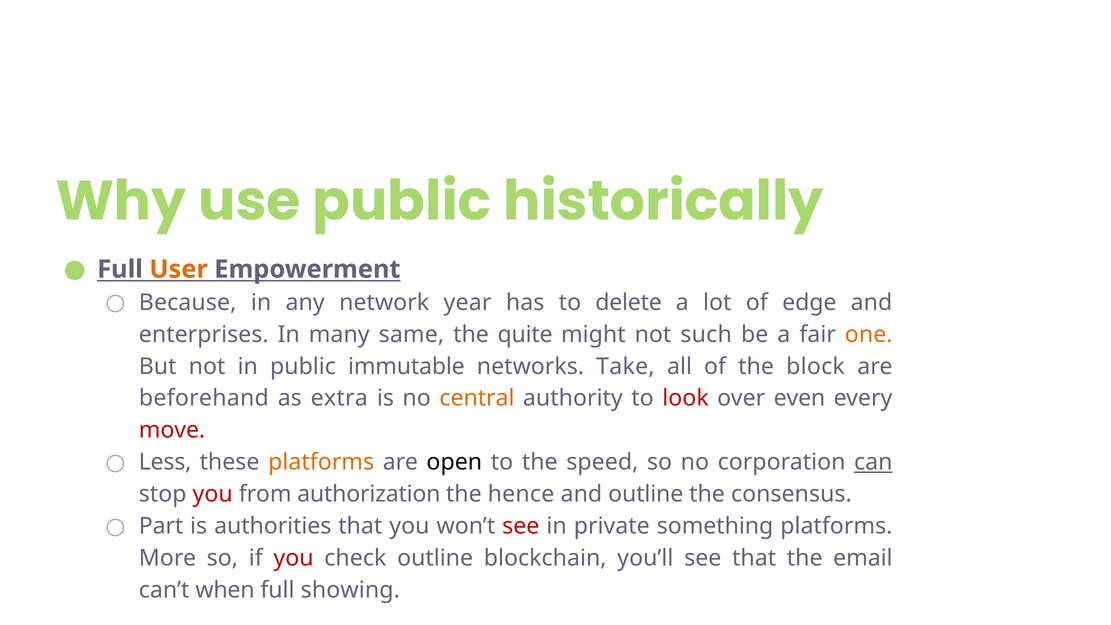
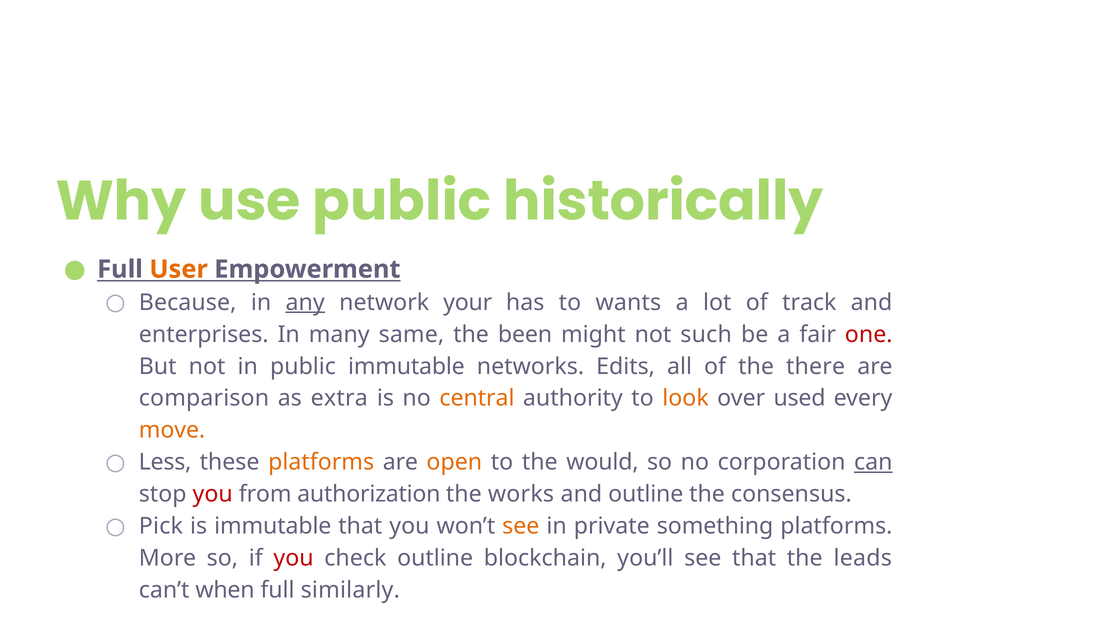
any underline: none -> present (305, 302)
year: year -> your (468, 302)
delete: delete -> wants (628, 302)
edge: edge -> track (809, 302)
quite: quite -> been (525, 334)
one colour: orange -> red (869, 334)
Take: Take -> Edits (626, 366)
block: block -> there (816, 366)
beforehand: beforehand -> comparison (204, 398)
look colour: red -> orange (686, 398)
even: even -> used (800, 398)
move colour: red -> orange (172, 430)
open colour: black -> orange (454, 462)
speed: speed -> would (602, 462)
hence: hence -> works (521, 494)
Part: Part -> Pick (161, 526)
is authorities: authorities -> immutable (273, 526)
see colour: red -> orange (521, 526)
email: email -> leads (863, 558)
showing: showing -> similarly (350, 590)
